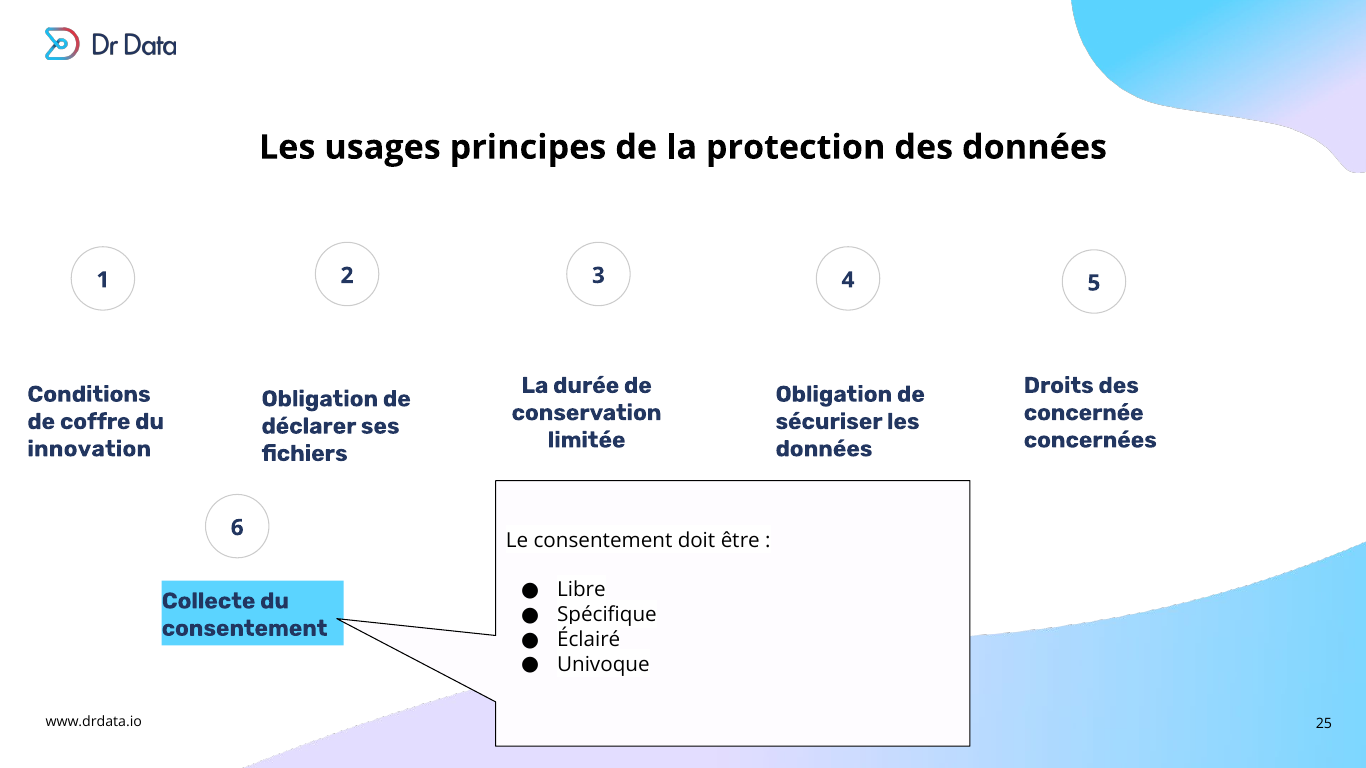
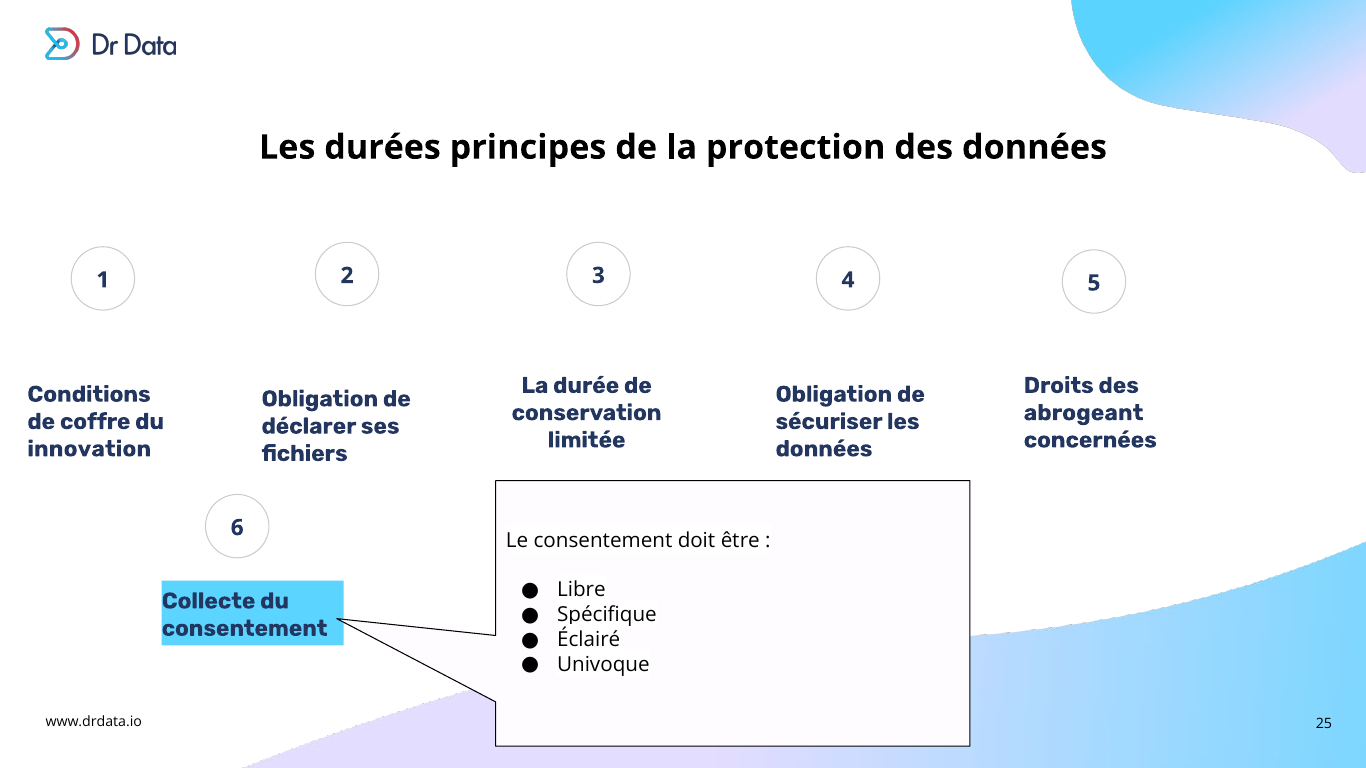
usages: usages -> durées (383, 147)
concernée: concernée -> abrogeant (1084, 413)
